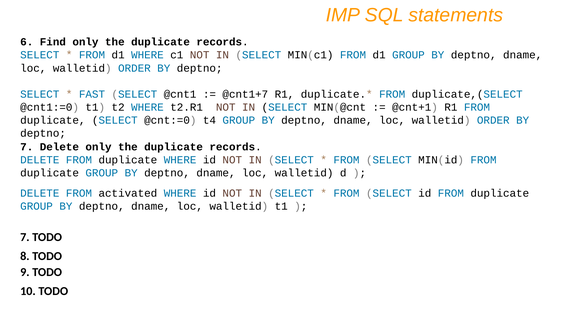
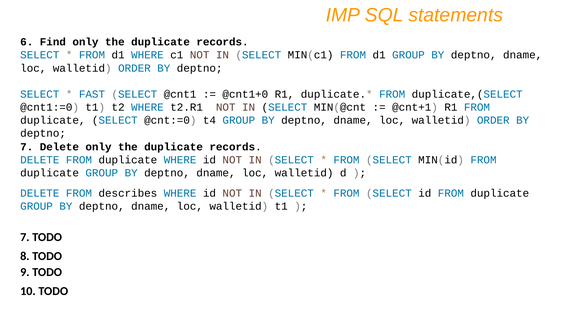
@cnt1+7: @cnt1+7 -> @cnt1+0 (245, 94)
activated: activated -> describes (128, 193)
